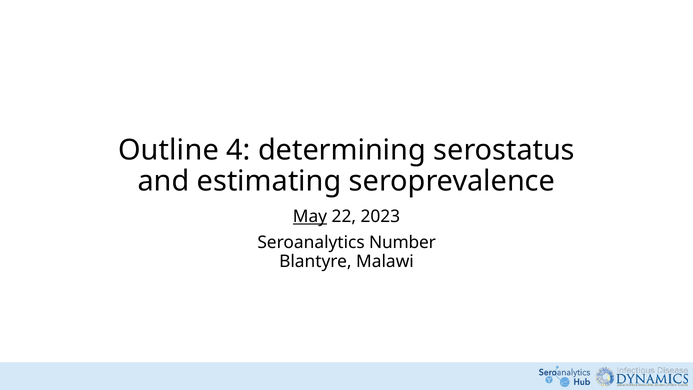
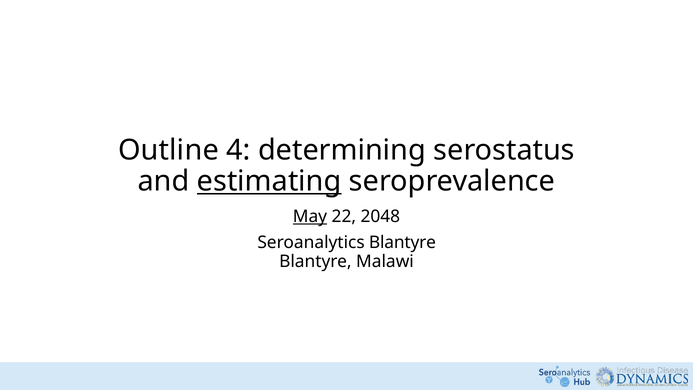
estimating underline: none -> present (269, 181)
2023: 2023 -> 2048 (380, 217)
Seroanalytics Number: Number -> Blantyre (402, 243)
